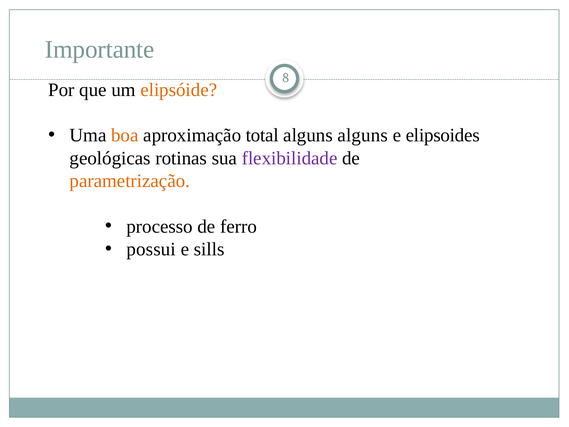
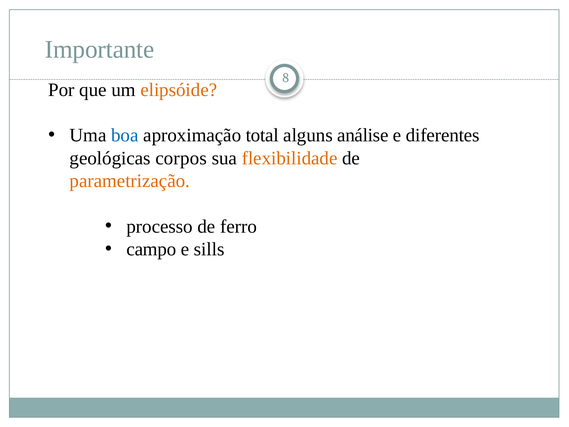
boa colour: orange -> blue (125, 135)
alguns alguns: alguns -> análise (363, 135)
elipsoides: elipsoides -> diferentes (443, 135)
rotinas: rotinas -> corpos (181, 158)
flexibilidade colour: purple -> orange (290, 158)
possui: possui -> campo (151, 249)
